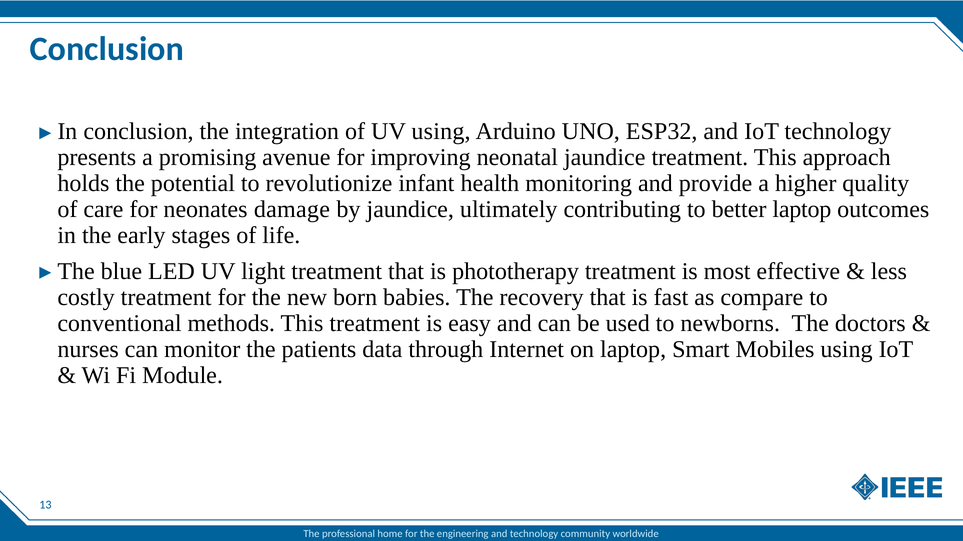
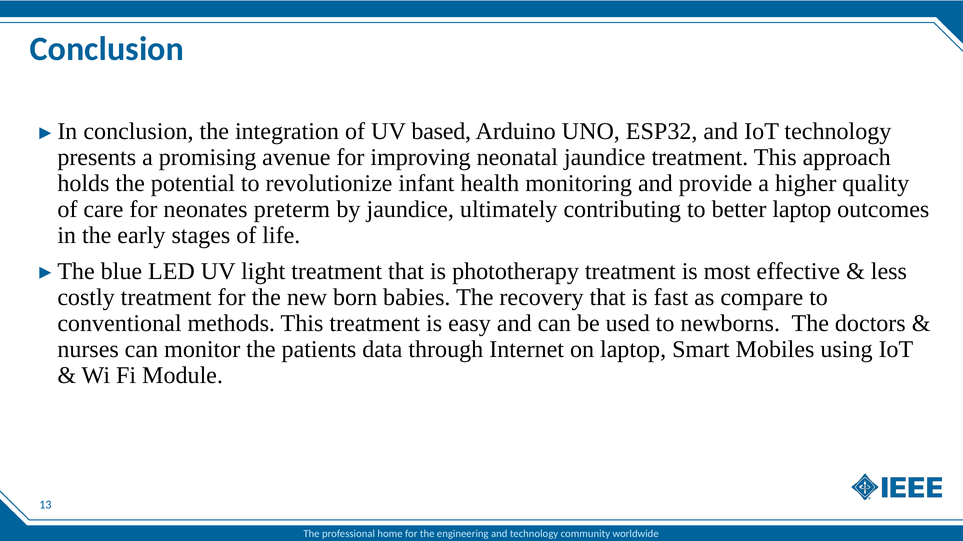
UV using: using -> based (441, 132)
damage: damage -> preterm (292, 210)
